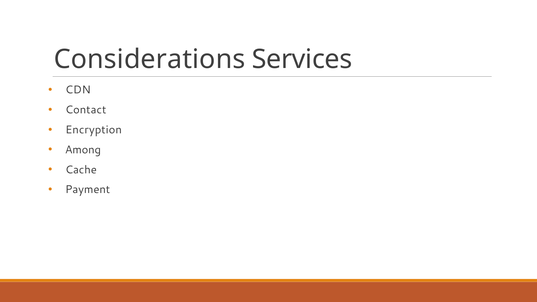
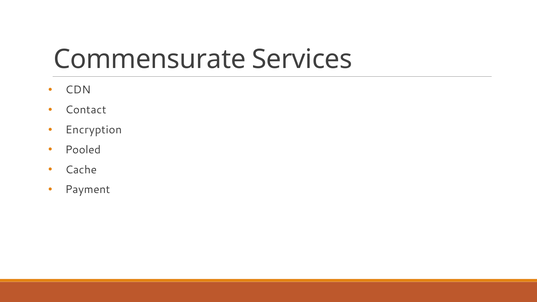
Considerations: Considerations -> Commensurate (150, 59)
Among: Among -> Pooled (83, 150)
